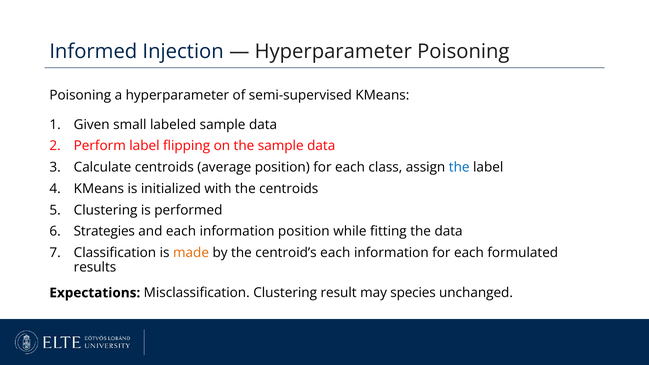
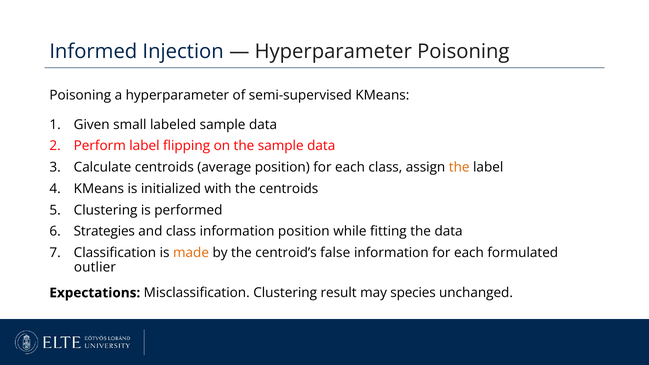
the colour: blue -> orange (459, 167)
and each: each -> class (181, 231)
centroid’s each: each -> false (335, 253)
results: results -> outlier (95, 267)
